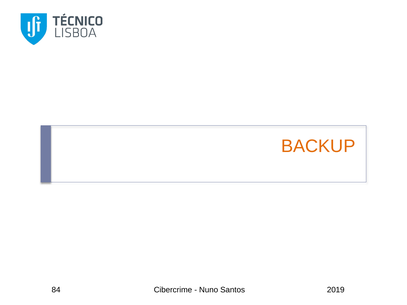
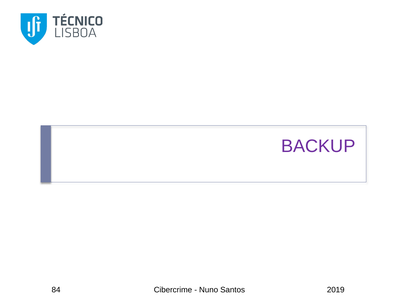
BACKUP colour: orange -> purple (318, 146)
